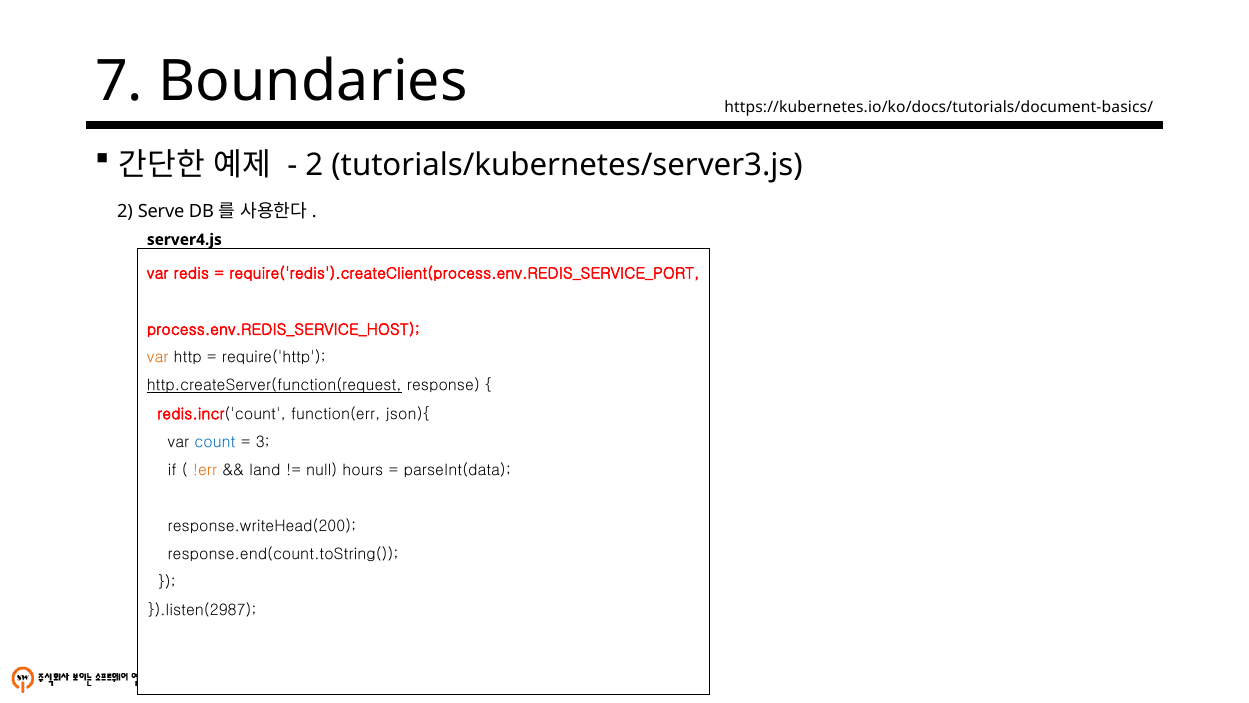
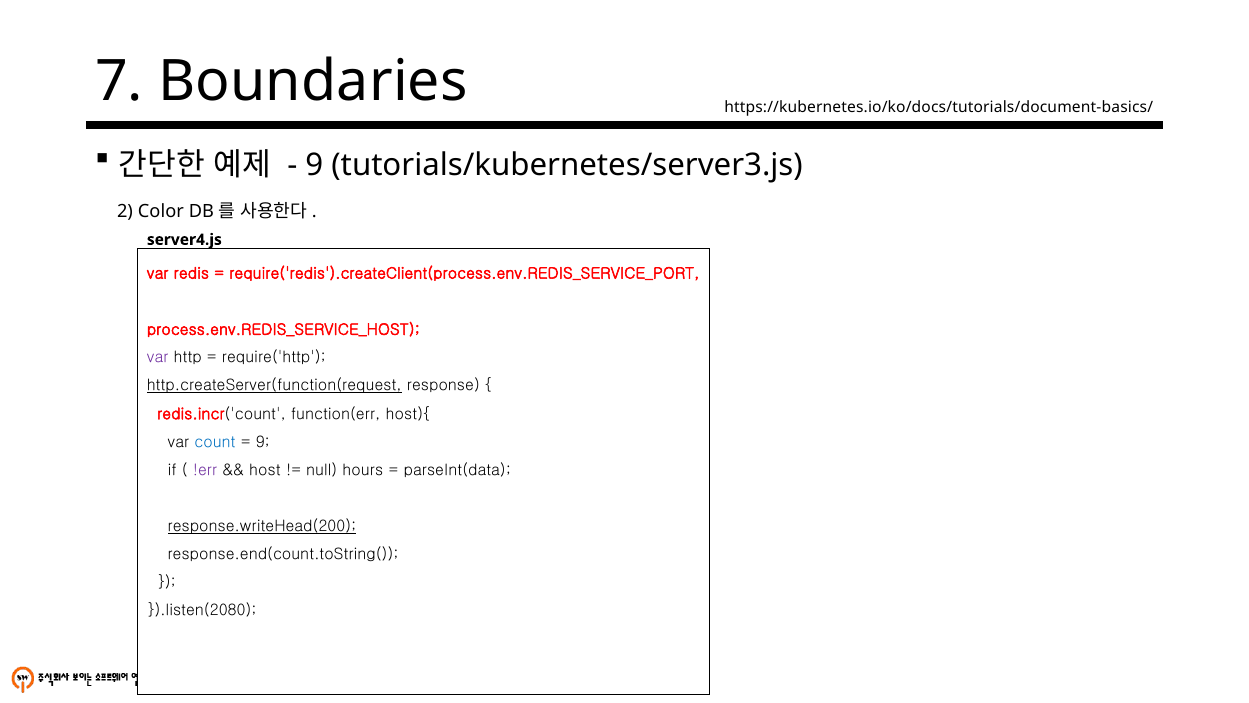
2: 2 -> 9 (314, 165)
Serve: Serve -> Color (161, 211)
var colour: orange -> purple (158, 357)
json){: json){ -> host){ (408, 414)
3: 3 -> 9 (263, 442)
!err colour: orange -> purple (205, 470)
land: land -> host (265, 470)
response.writeHead(200 underline: none -> present (262, 526)
}).listen(2987: }).listen(2987 -> }).listen(2080 (202, 610)
